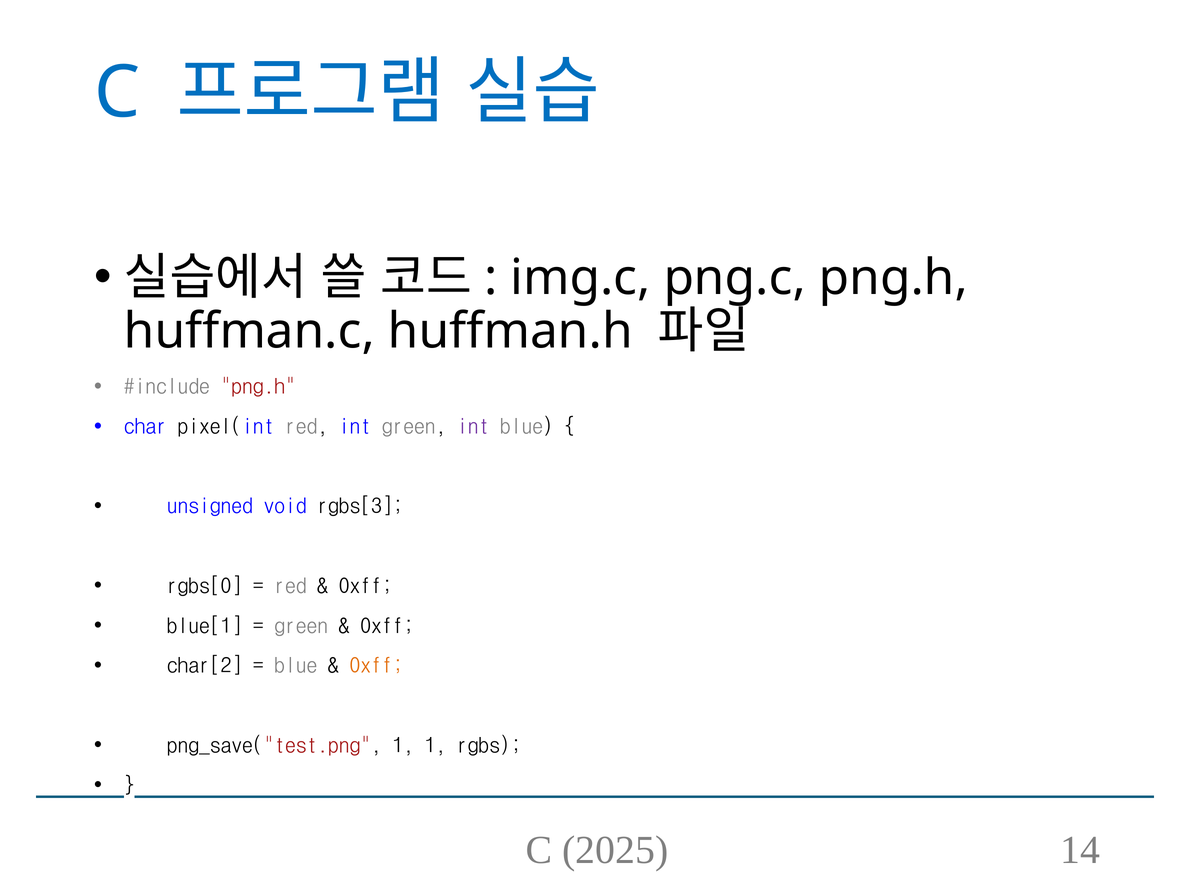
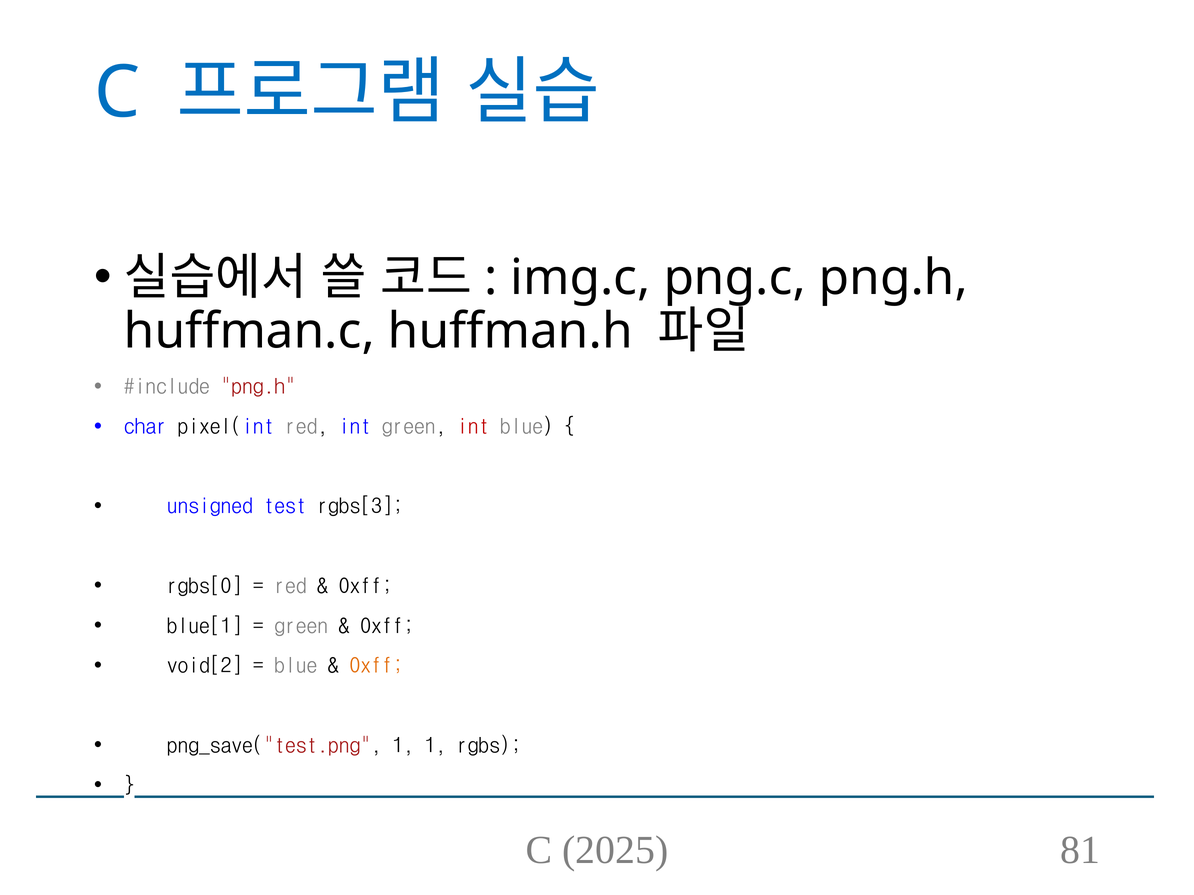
int colour: purple -> red (473, 427)
void: void -> test (285, 507)
char[2: char[2 -> void[2 (204, 666)
14: 14 -> 81 (1080, 851)
